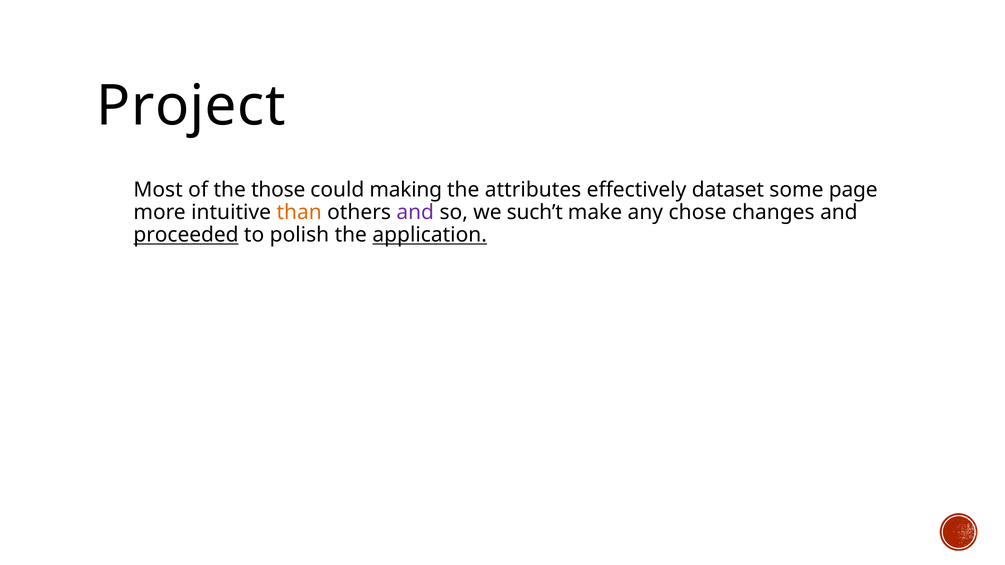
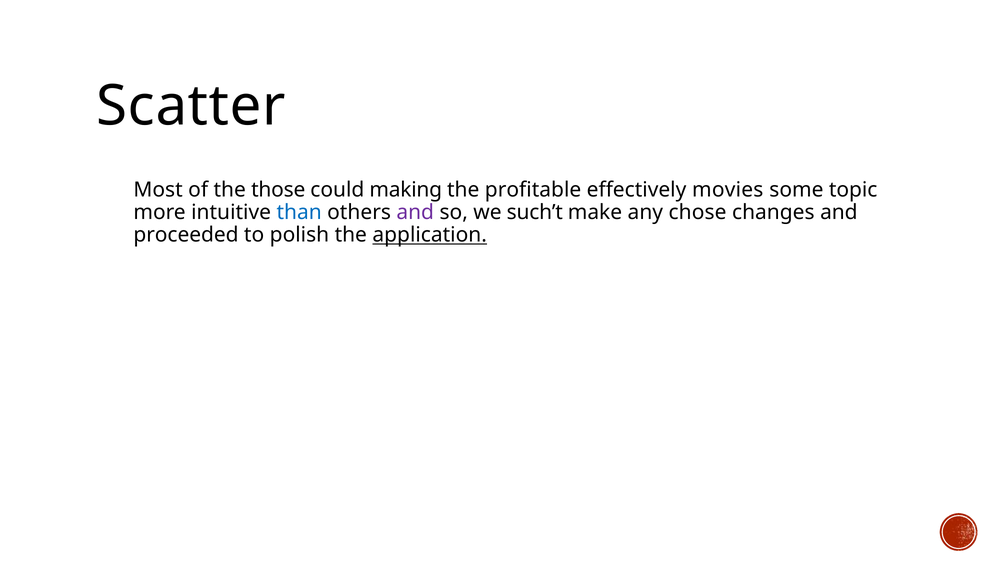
Project: Project -> Scatter (191, 106)
attributes: attributes -> profitable (533, 190)
dataset: dataset -> movies (728, 190)
page: page -> topic (853, 190)
than colour: orange -> blue (299, 212)
proceeded underline: present -> none (186, 235)
